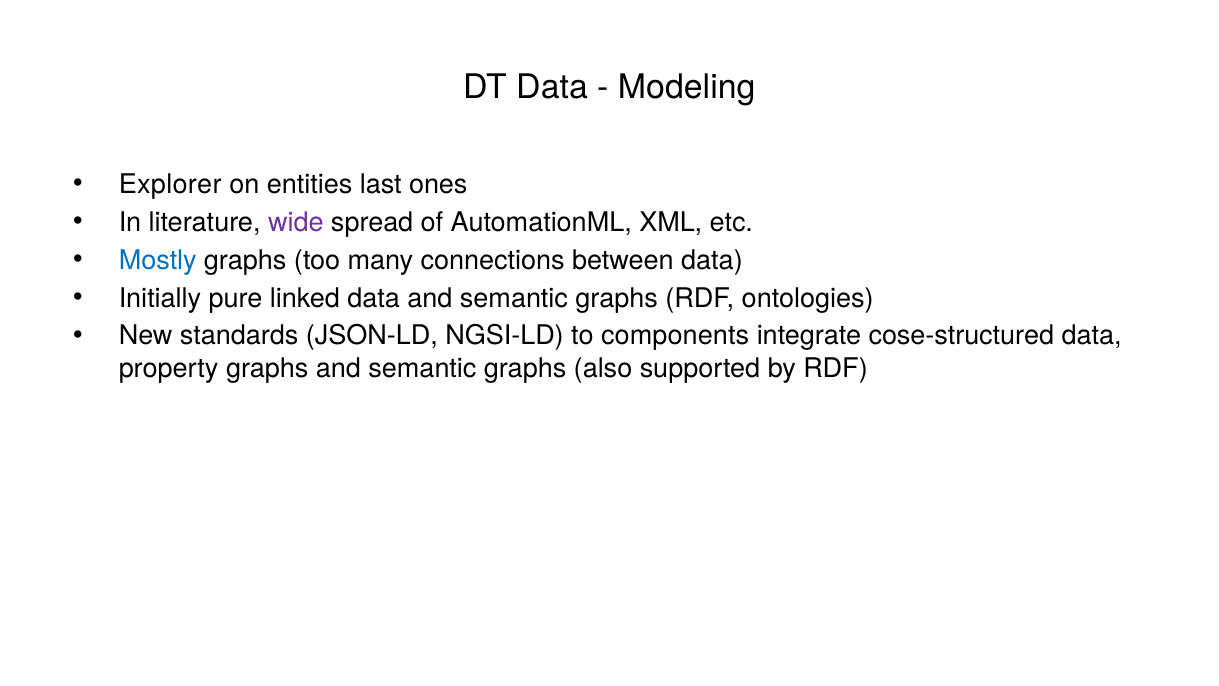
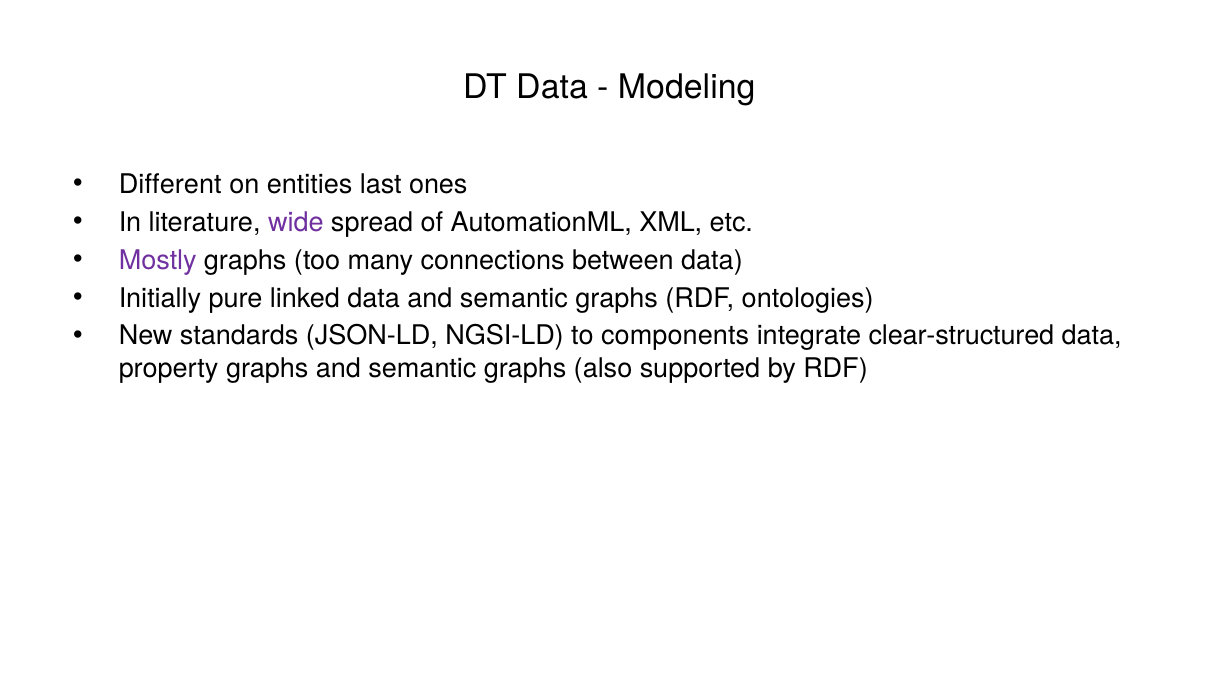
Explorer: Explorer -> Different (170, 184)
Mostly colour: blue -> purple (158, 260)
cose-structured: cose-structured -> clear-structured (961, 336)
